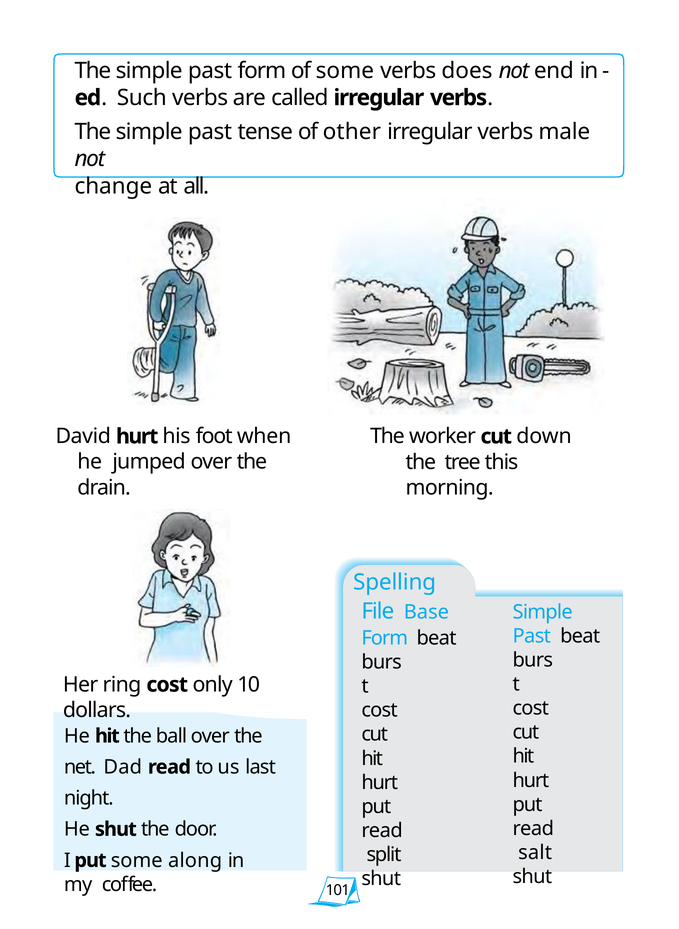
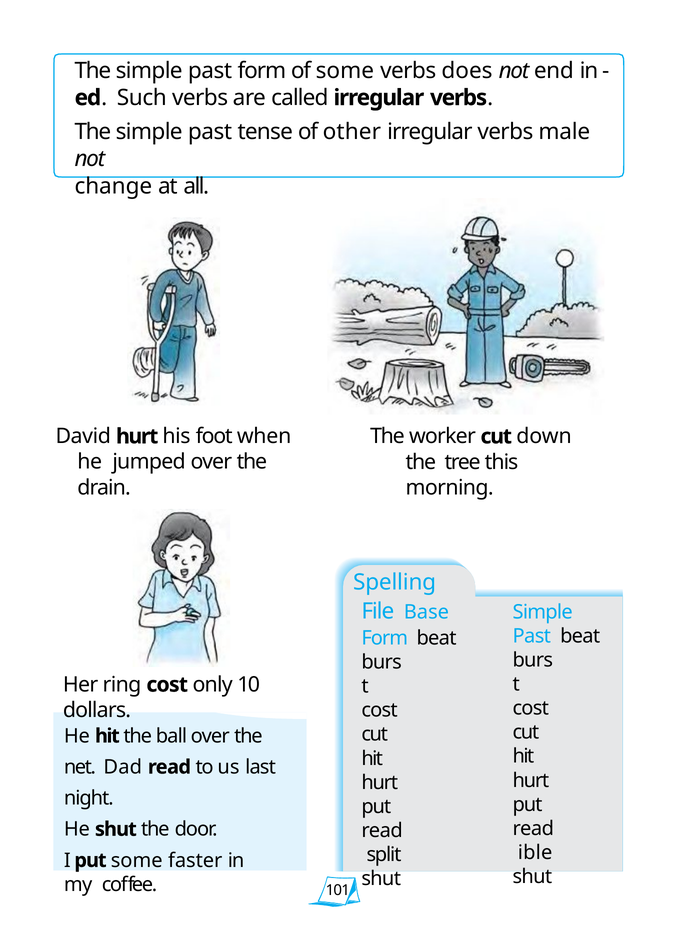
salt: salt -> ible (535, 853)
along: along -> faster (195, 861)
